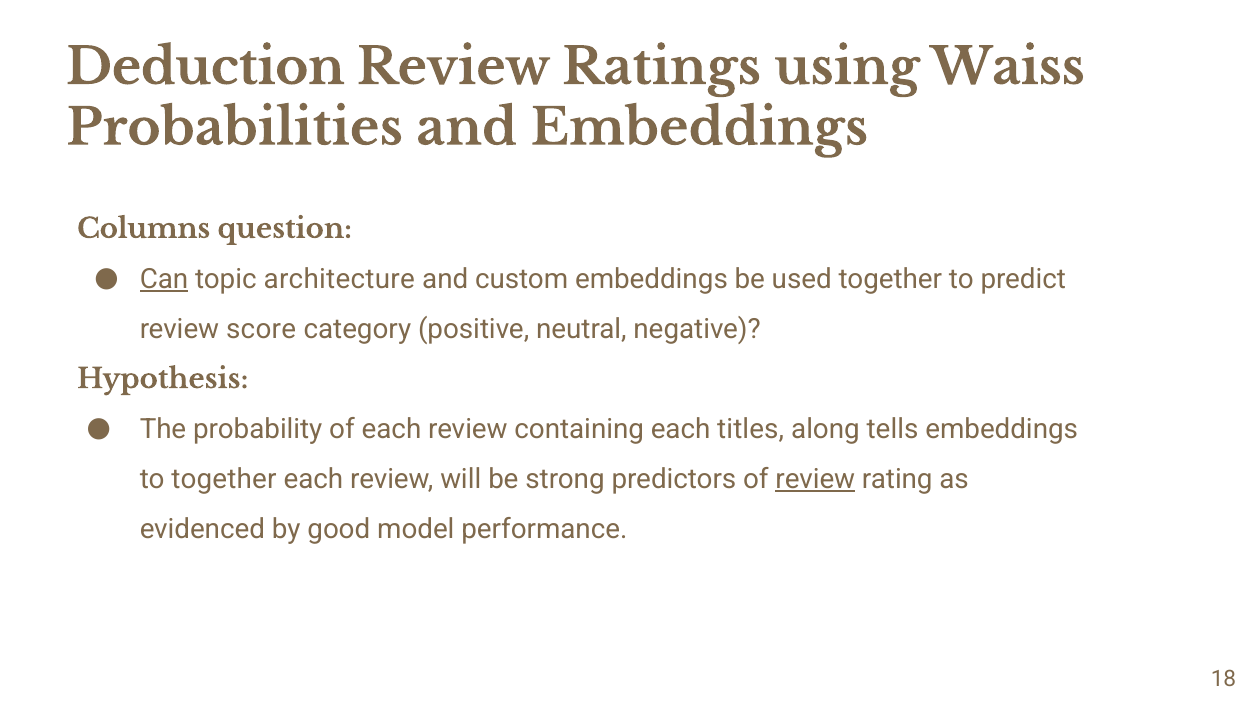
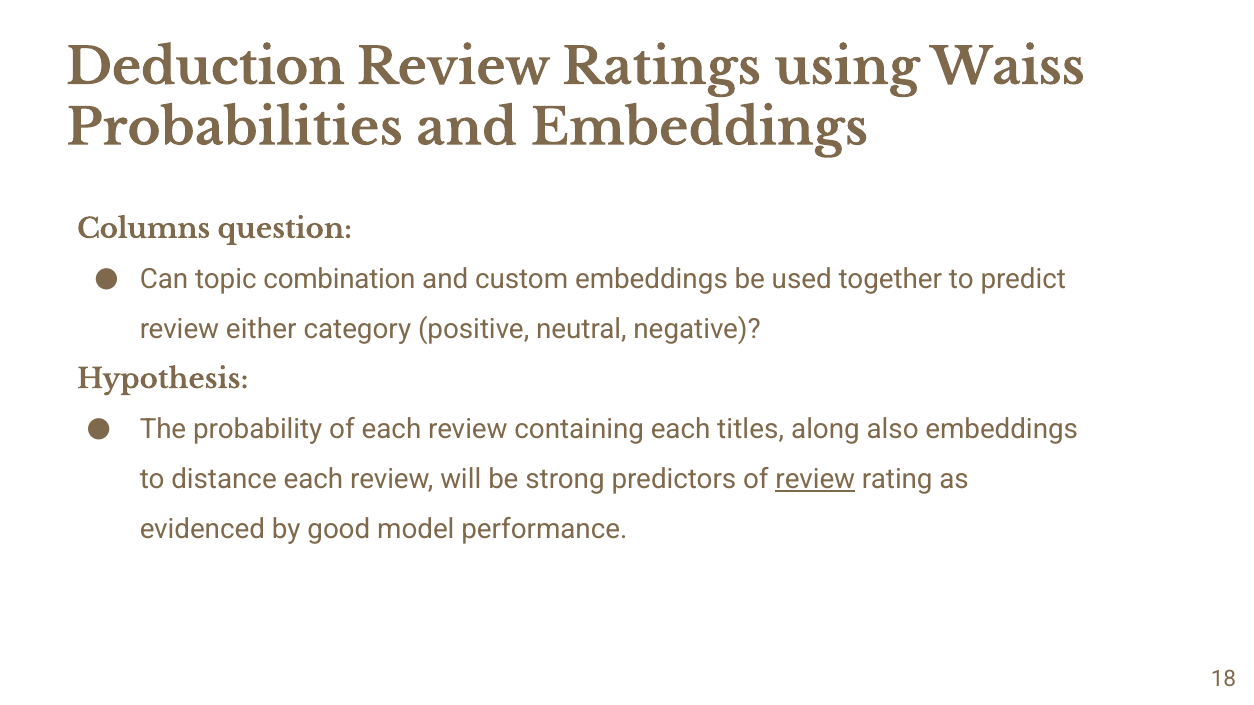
Can underline: present -> none (164, 279)
architecture: architecture -> combination (340, 279)
score: score -> either (261, 329)
tells: tells -> also (893, 429)
to together: together -> distance (224, 479)
